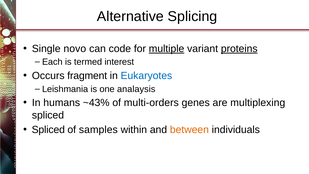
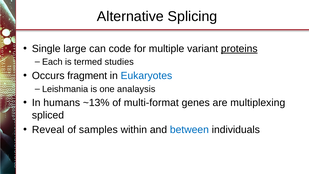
novo: novo -> large (75, 49)
multiple underline: present -> none (167, 49)
interest: interest -> studies (119, 62)
~43%: ~43% -> ~13% (96, 103)
multi-orders: multi-orders -> multi-format (151, 103)
Spliced: Spliced -> Reveal (48, 130)
between colour: orange -> blue (189, 130)
